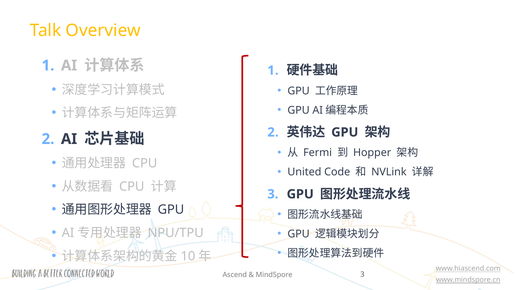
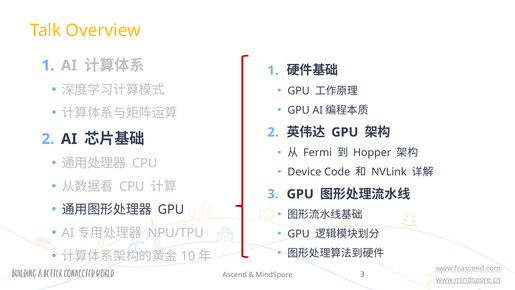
United: United -> Device (304, 172)
